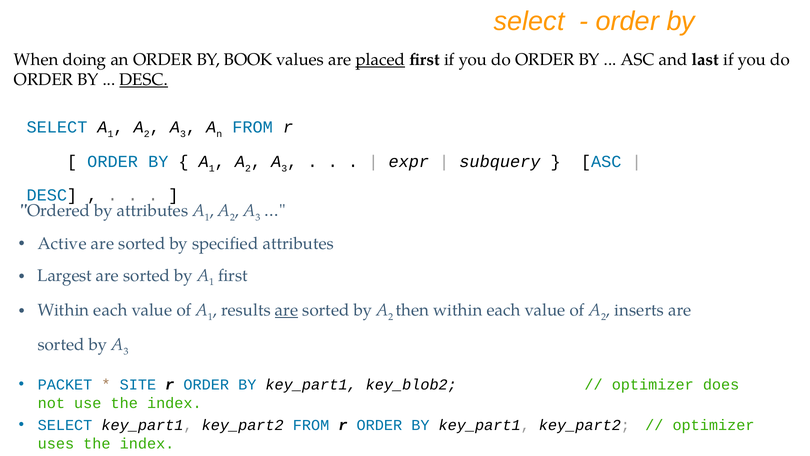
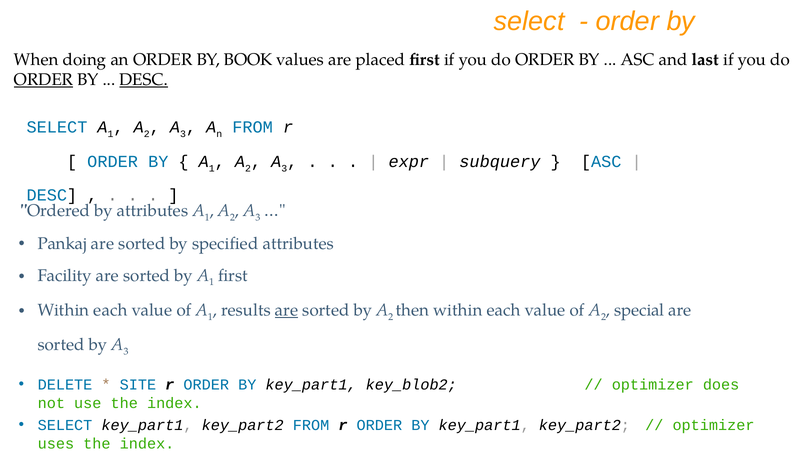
placed underline: present -> none (380, 60)
ORDER underline: none -> present (44, 80)
Active: Active -> Pankaj (62, 244)
Largest: Largest -> Facility (65, 275)
inserts: inserts -> special (639, 310)
PACKET: PACKET -> DELETE (65, 384)
